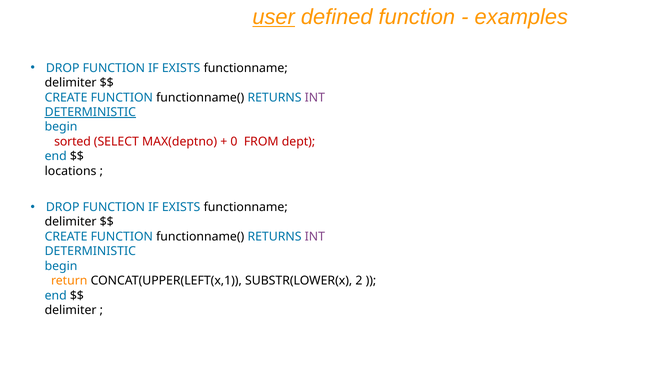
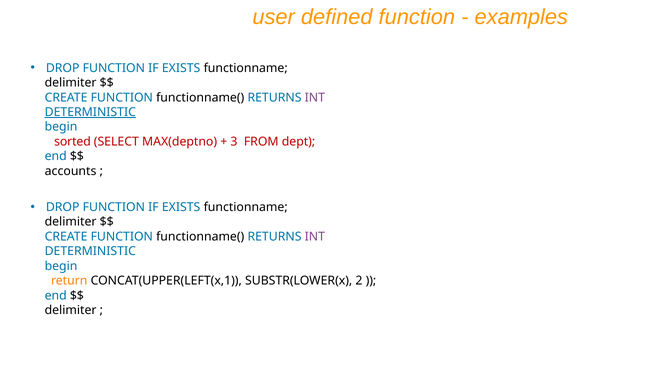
user underline: present -> none (274, 17)
0: 0 -> 3 (234, 142)
locations: locations -> accounts (71, 171)
